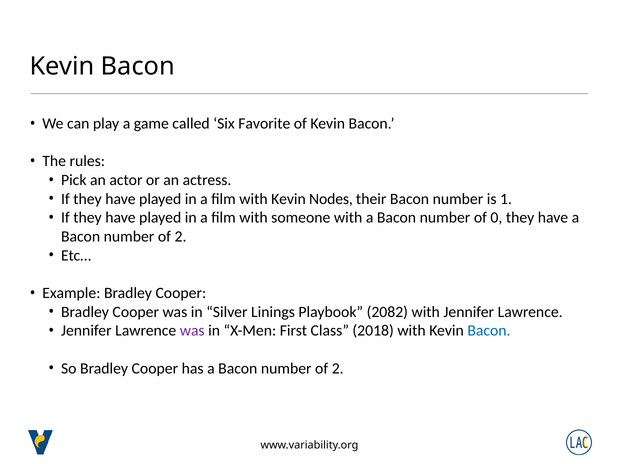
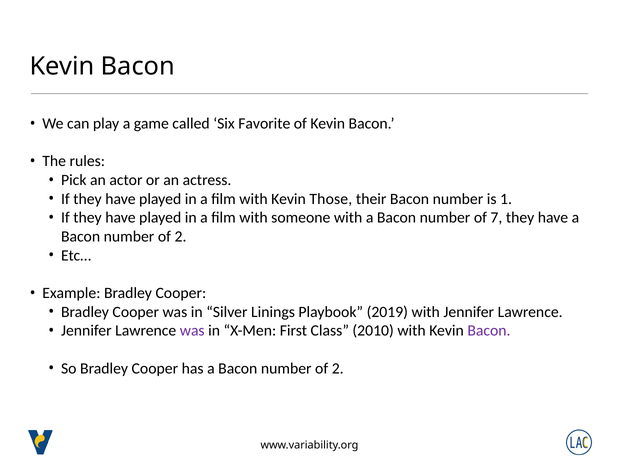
Nodes: Nodes -> Those (331, 199)
0: 0 -> 7 (496, 218)
2082: 2082 -> 2019 (387, 312)
2018: 2018 -> 2010 (373, 331)
Bacon colour: blue -> purple (489, 331)
